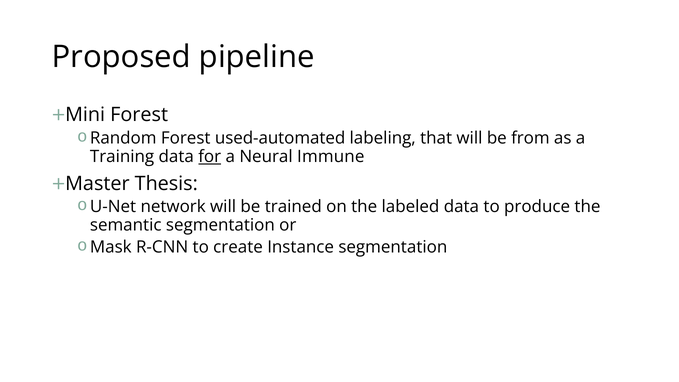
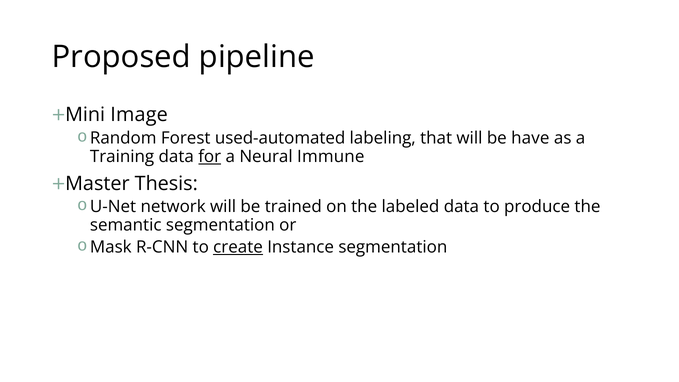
Forest: Forest -> Image (139, 115)
from: from -> have (530, 138)
create underline: none -> present (238, 247)
